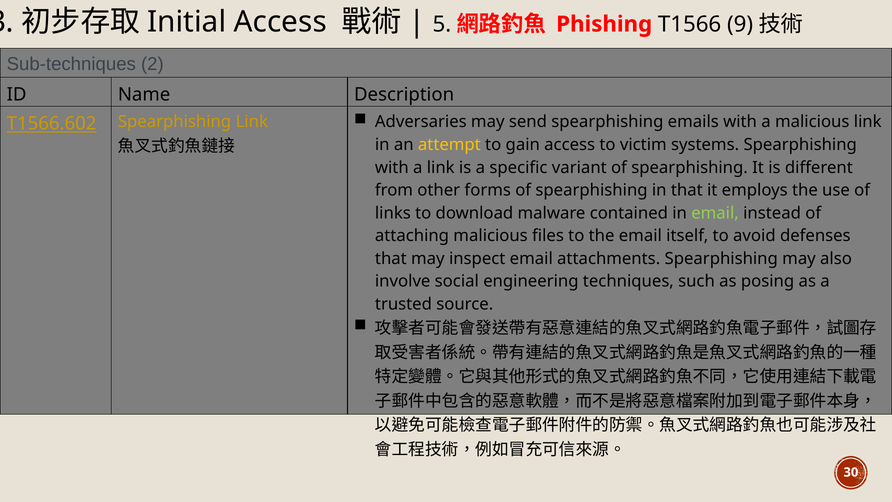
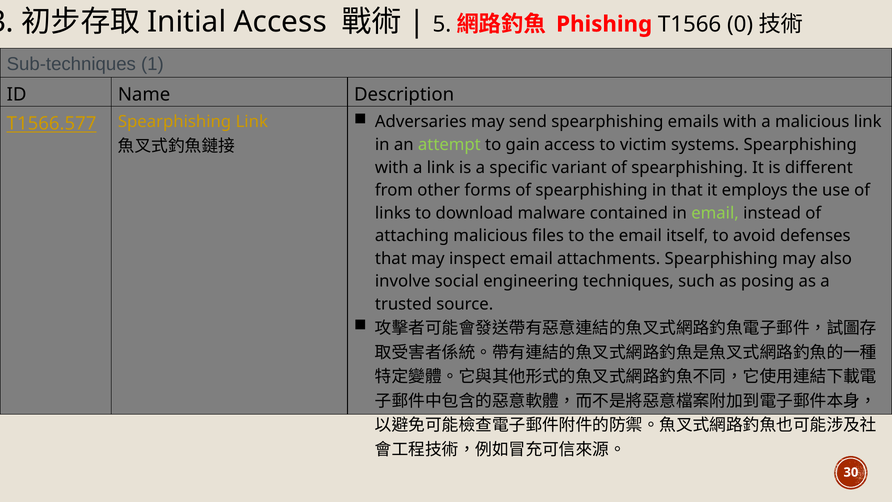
9: 9 -> 0 (740, 24)
2: 2 -> 1 (152, 64)
T1566.602: T1566.602 -> T1566.577 (52, 123)
attempt colour: yellow -> light green (449, 145)
